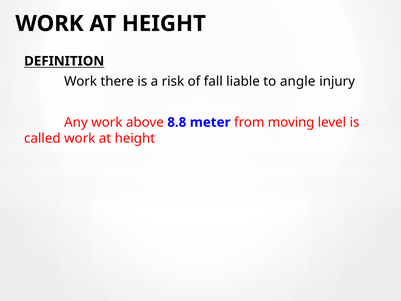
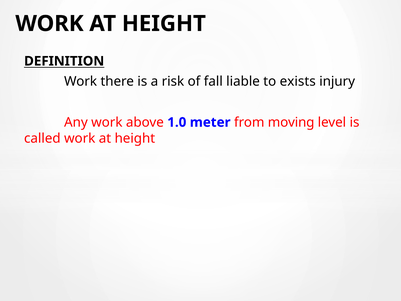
angle: angle -> exists (298, 81)
8.8: 8.8 -> 1.0 (177, 122)
